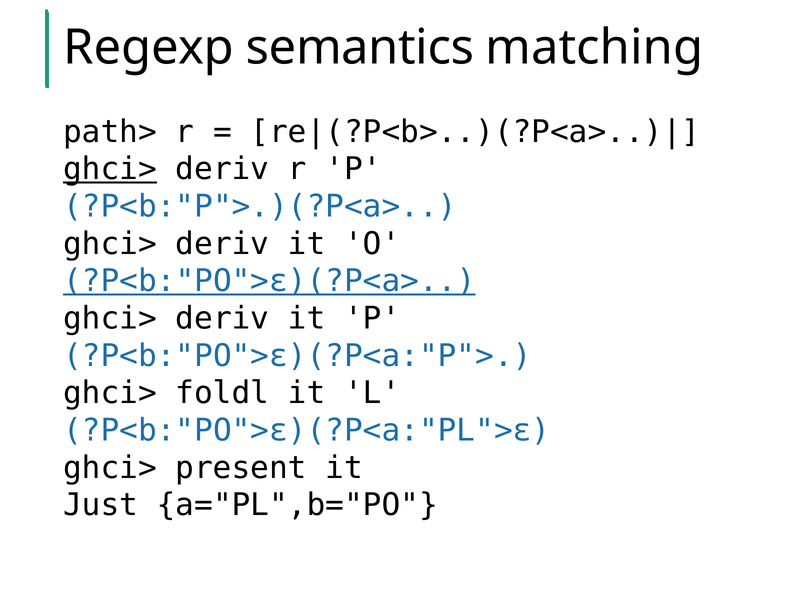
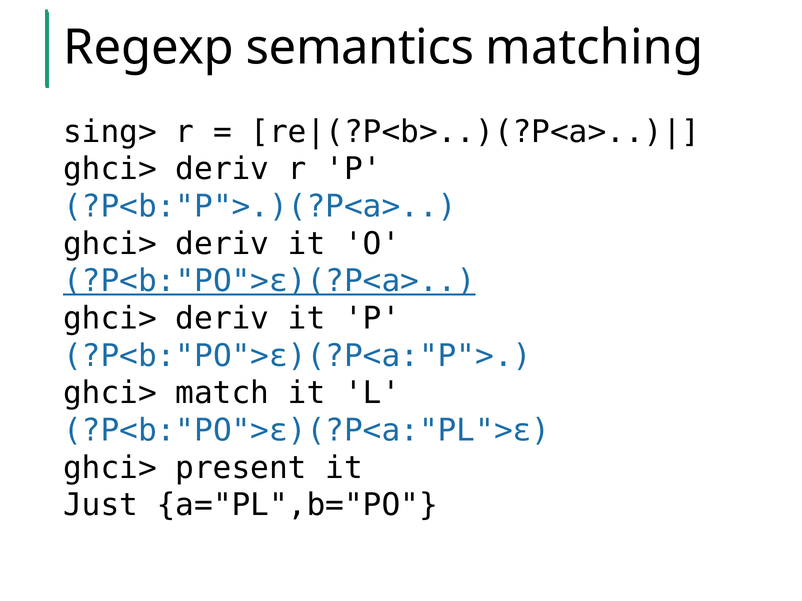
path>: path> -> sing> (110, 132)
ghci> underline: present -> none (110, 169)
foldl: foldl -> match (222, 393)
